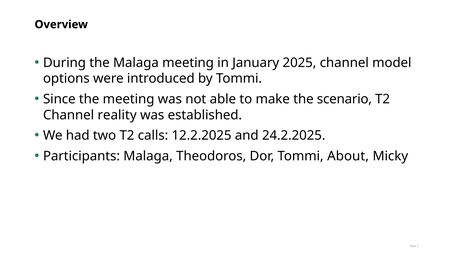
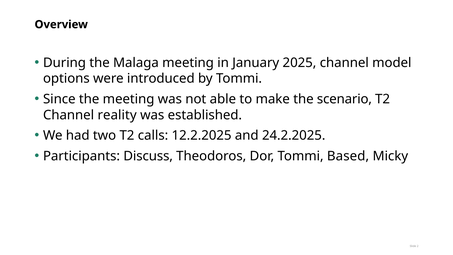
Participants Malaga: Malaga -> Discuss (148, 156)
About: About -> Based (348, 156)
